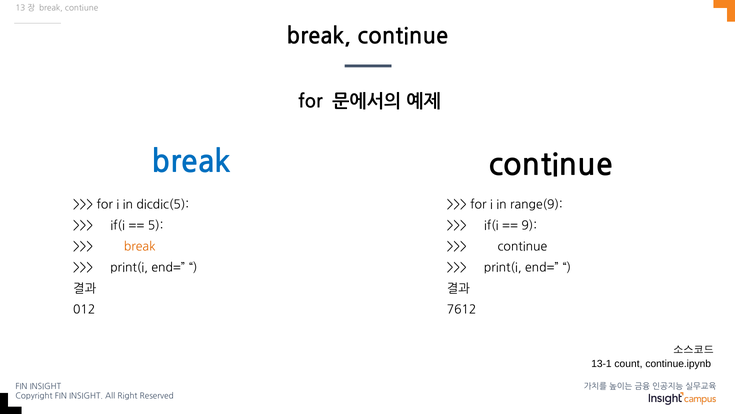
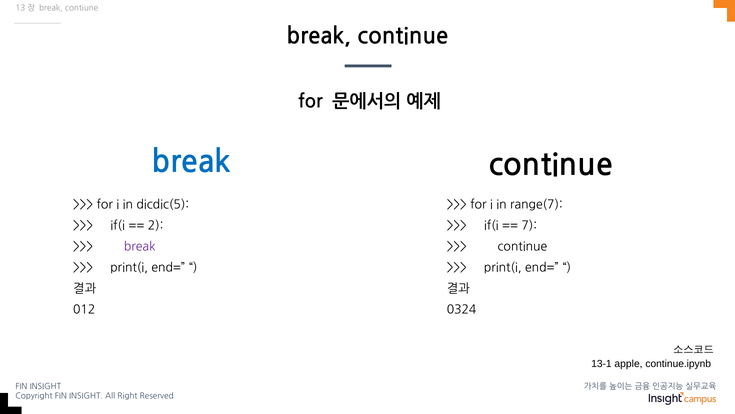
range(9: range(9 -> range(7 (536, 205)
5: 5 -> 2 (156, 226)
9: 9 -> 7 (529, 226)
break colour: orange -> purple (140, 246)
7612: 7612 -> 0324 (462, 309)
count: count -> apple (629, 363)
